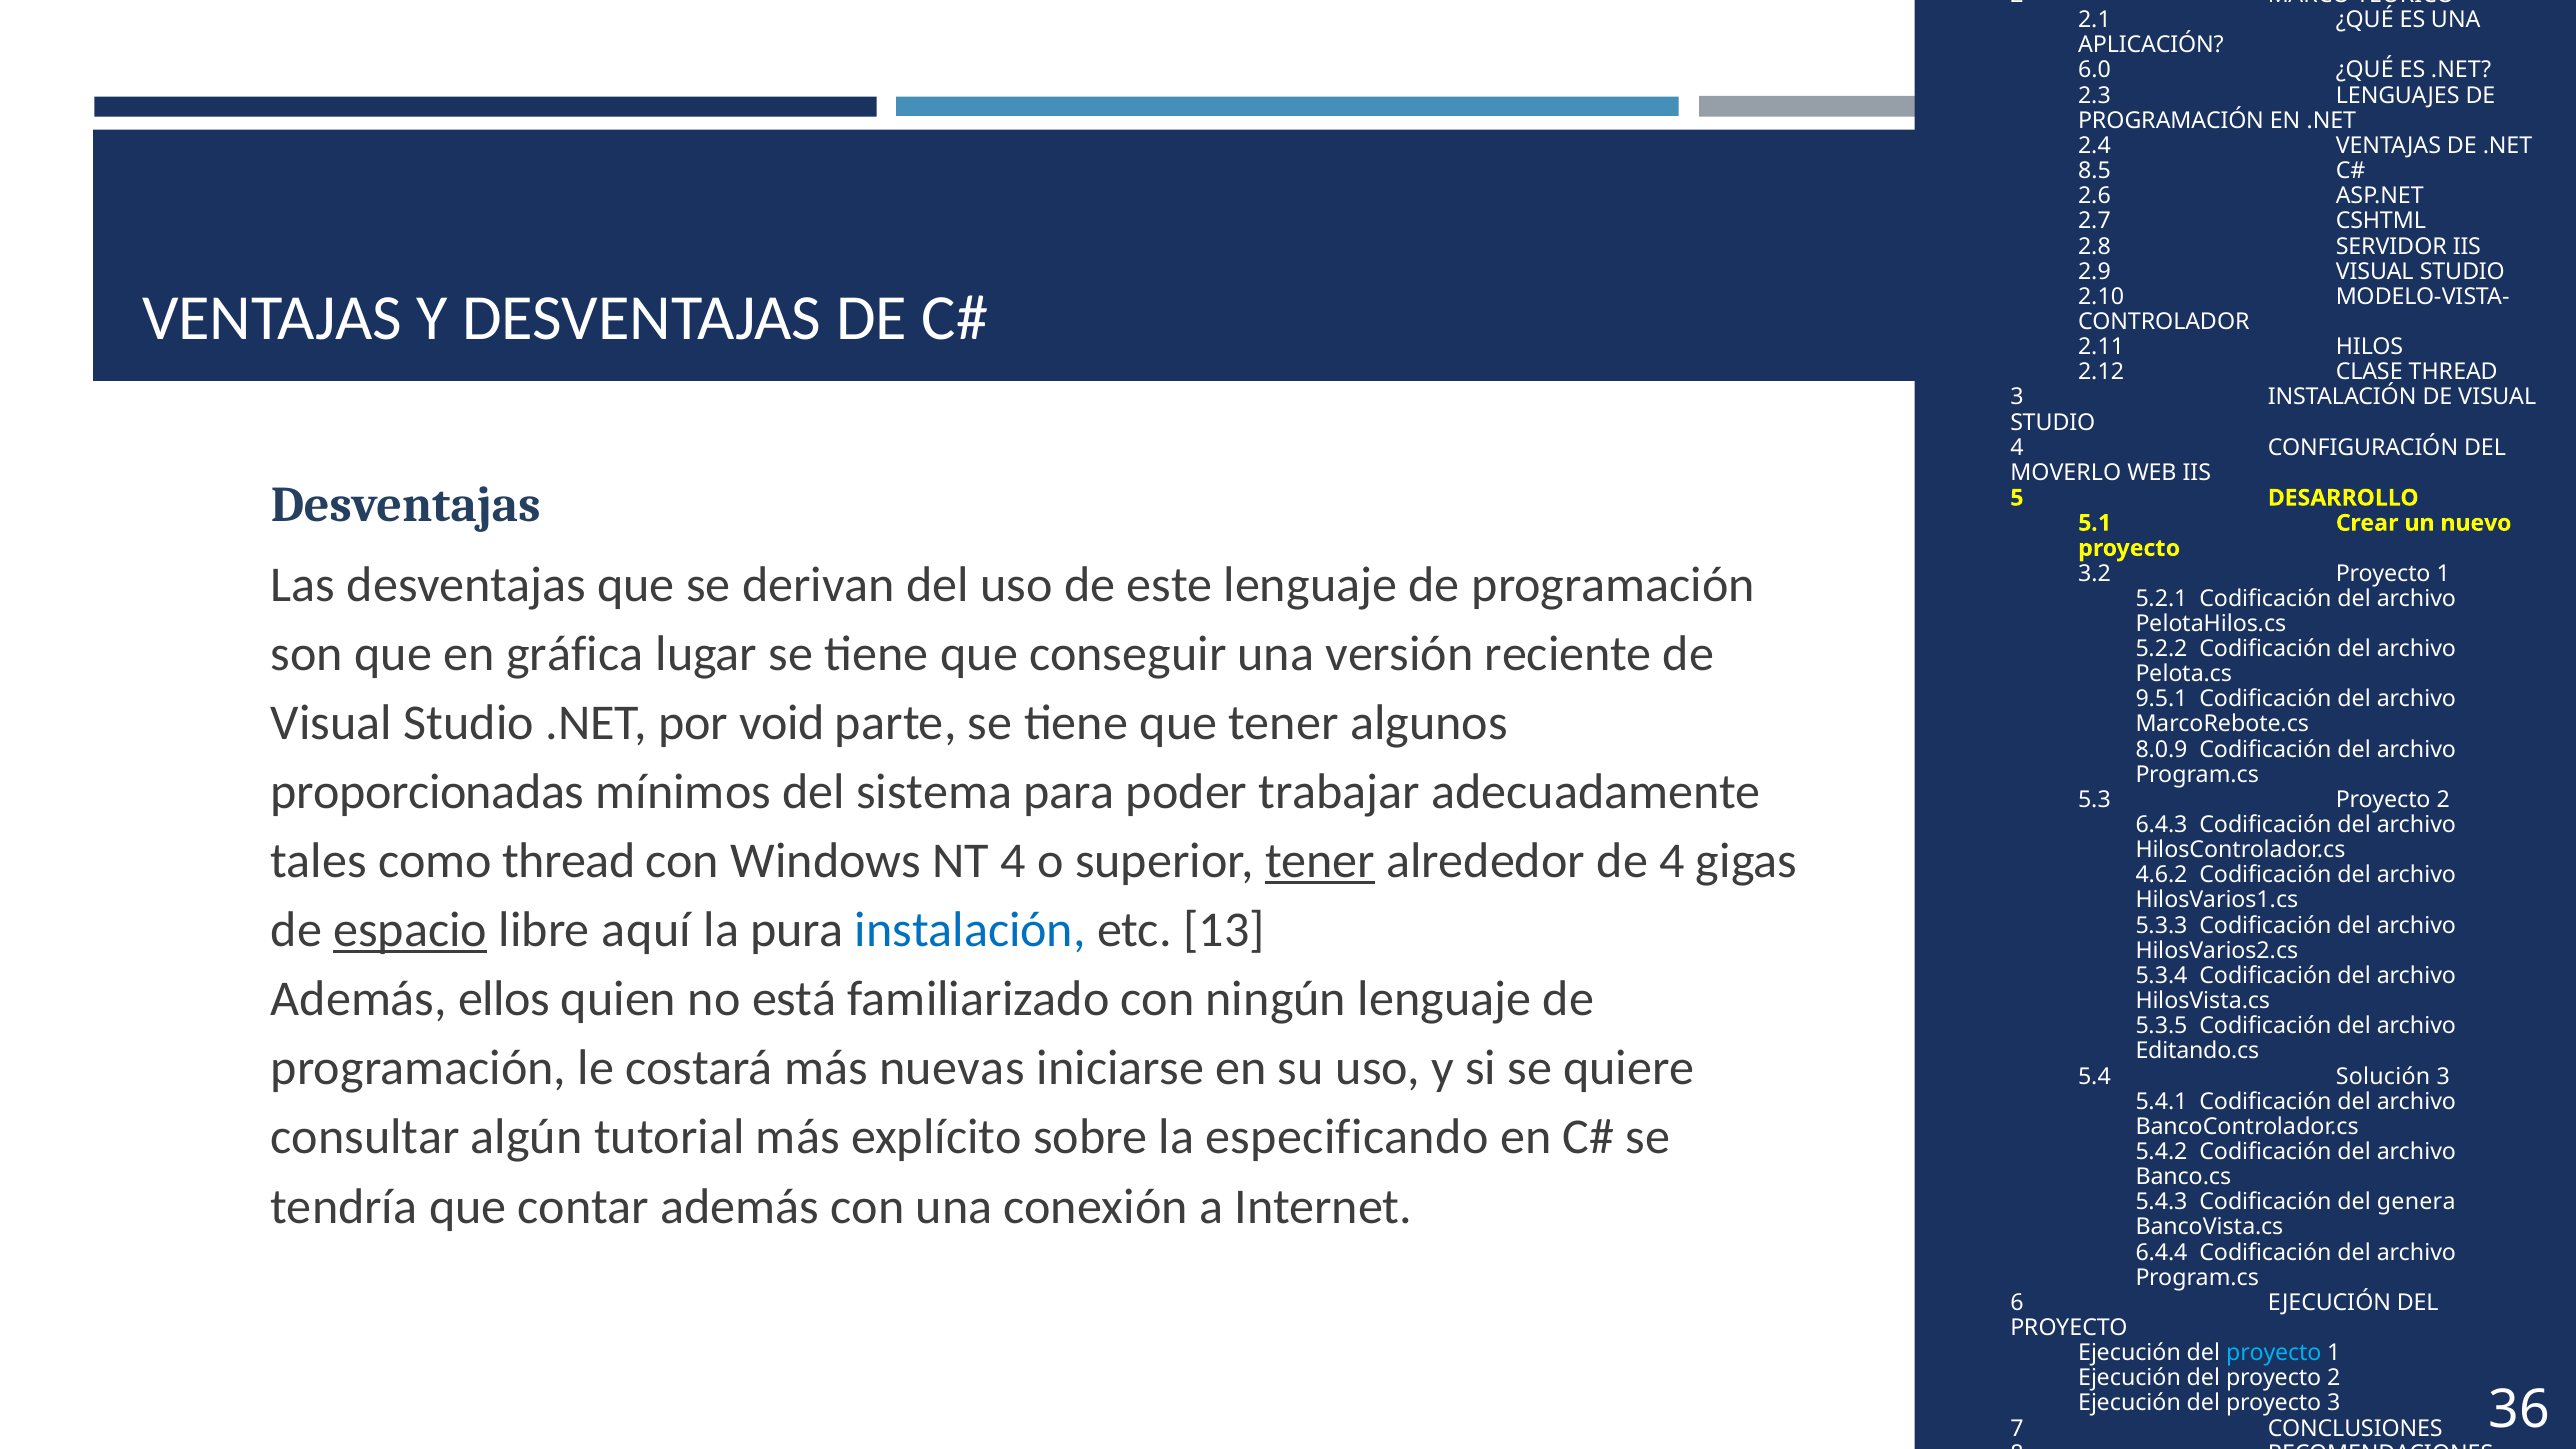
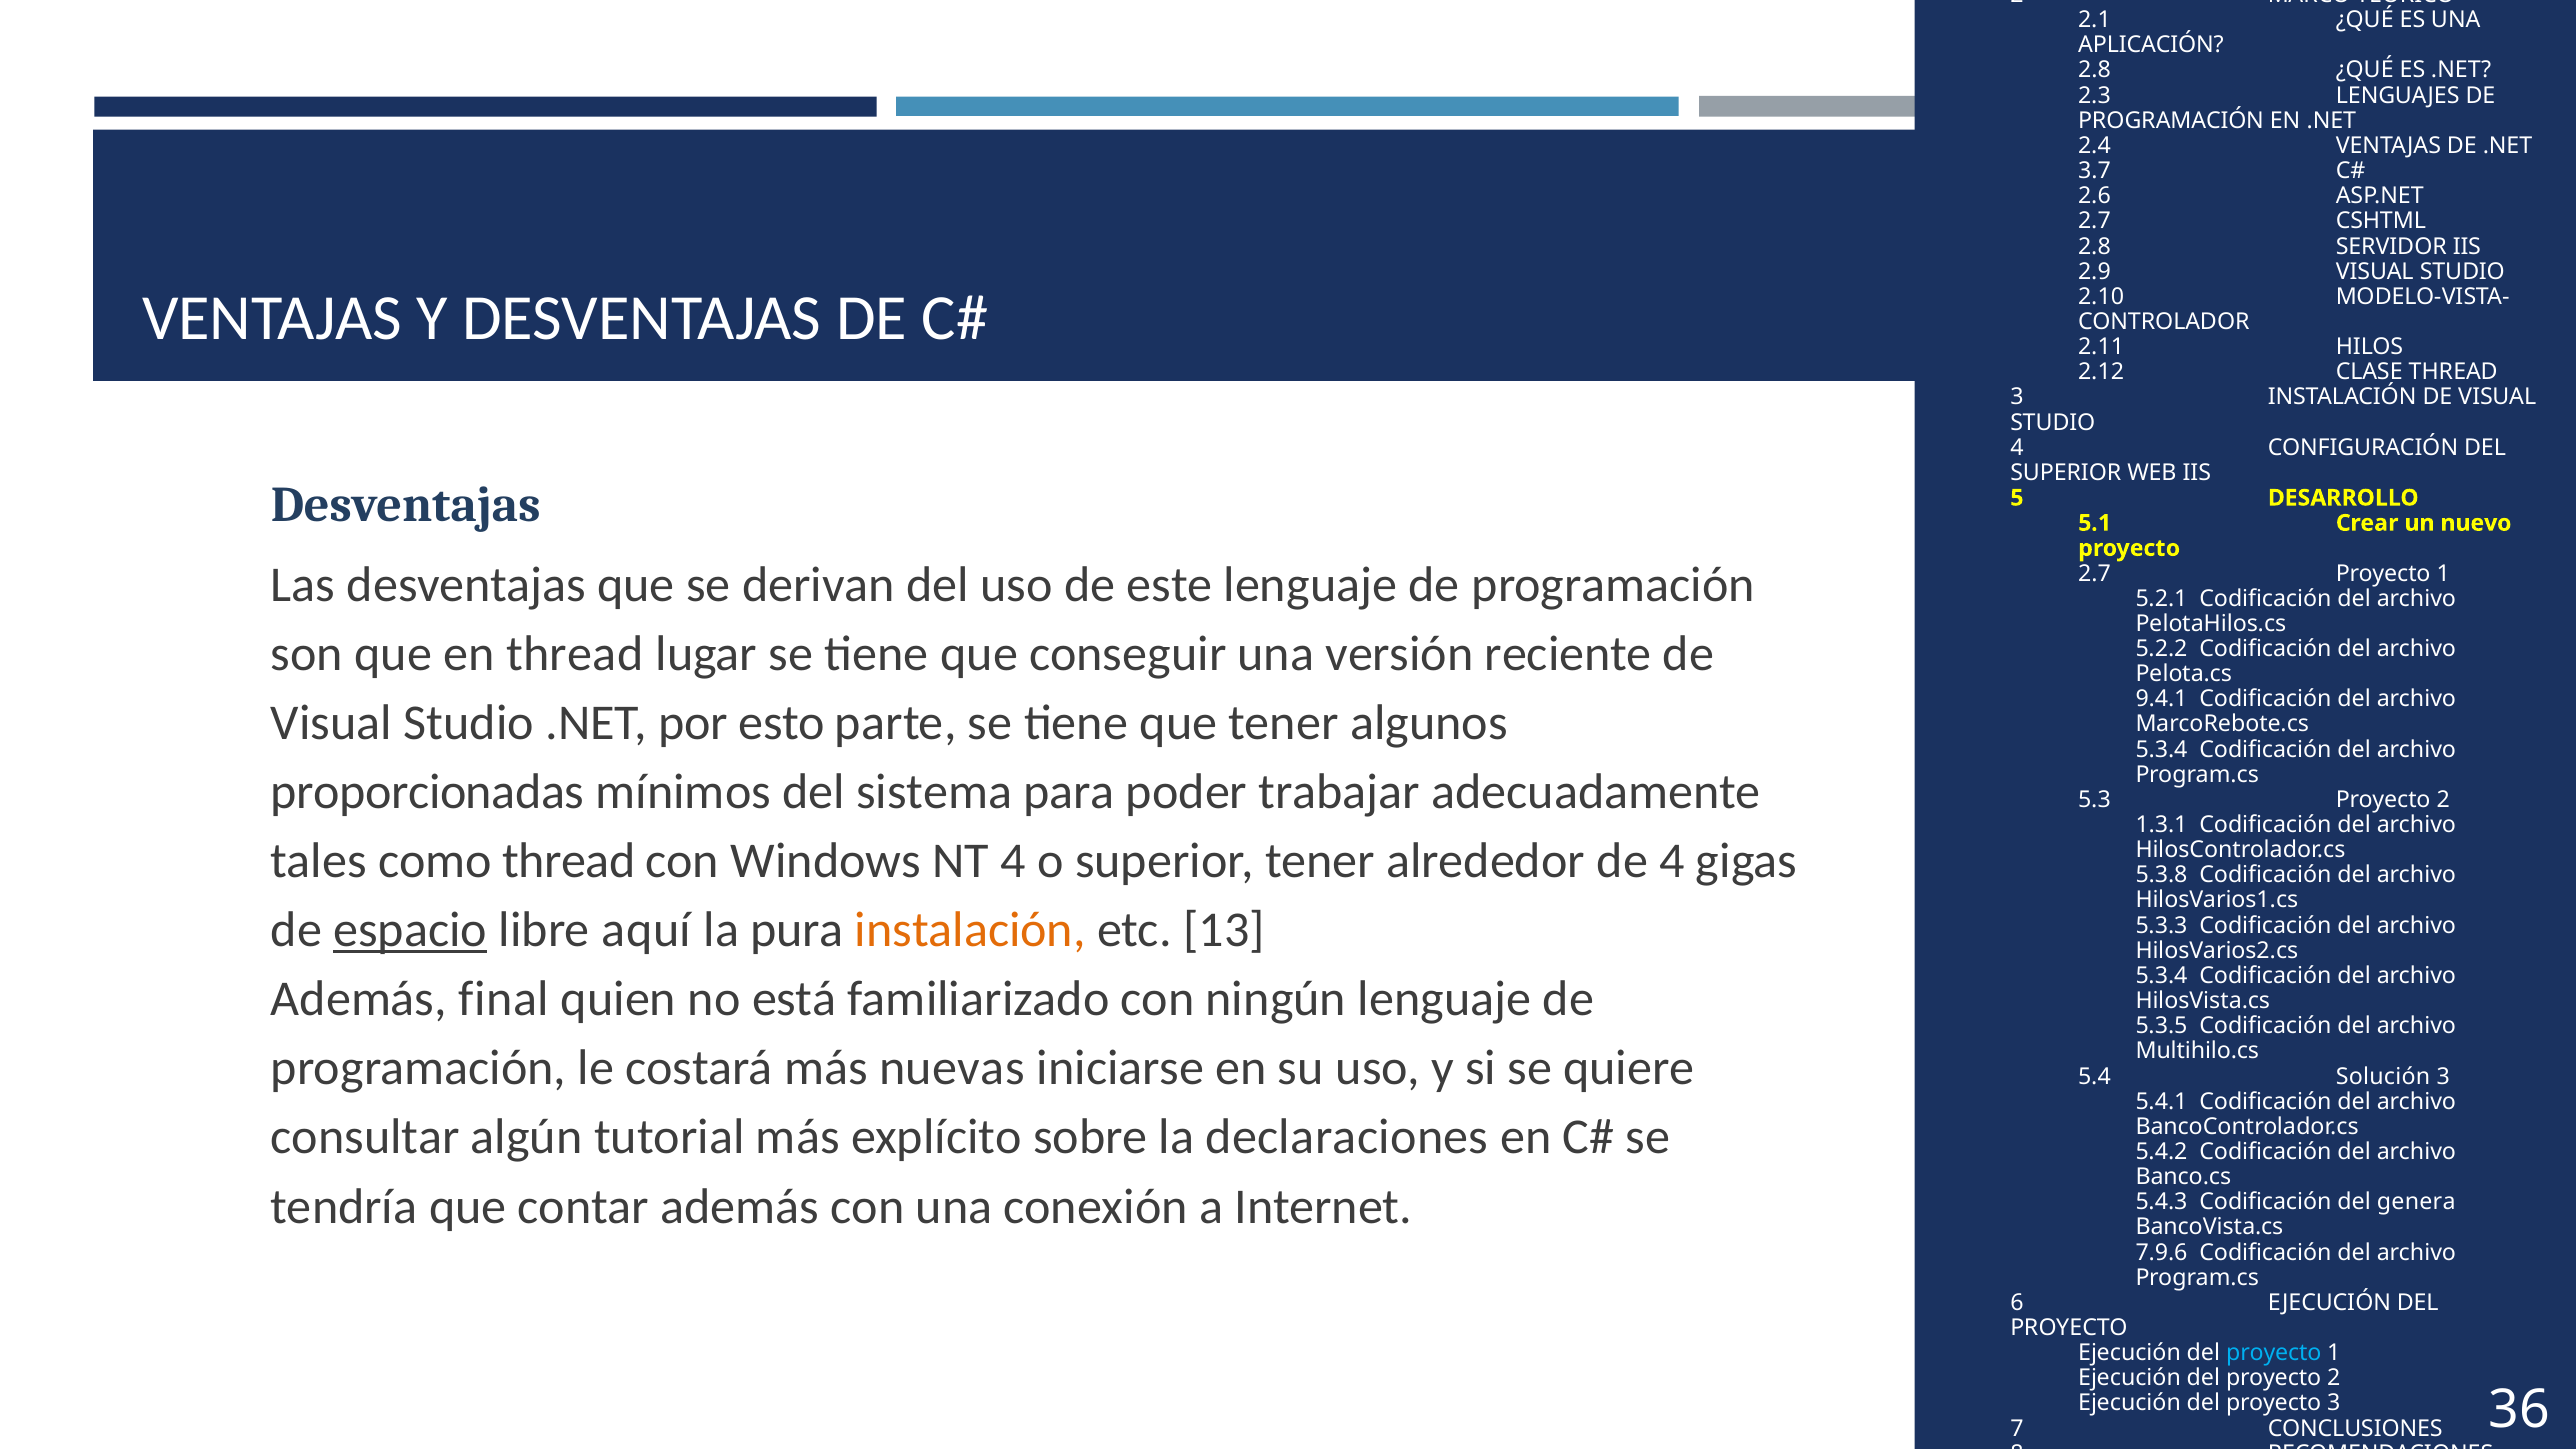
6.0: 6.0 -> 2.8 (2095, 70)
8.5: 8.5 -> 3.7 (2095, 171)
MOVERLO: MOVERLO -> SUPERIOR (2066, 473)
3.2: 3.2 -> 2.7 (2095, 573)
en gráfica: gráfica -> thread (575, 654)
9.5.1: 9.5.1 -> 9.4.1 (2162, 699)
void: void -> esto (782, 723)
8.0.9: 8.0.9 -> 5.3.4 (2162, 749)
6.4.3: 6.4.3 -> 1.3.1 (2162, 825)
tener underline: present -> none (1320, 861)
4.6.2: 4.6.2 -> 5.3.8 (2162, 875)
instalación colour: blue -> orange (970, 930)
ellos: ellos -> final (504, 999)
Editando.cs: Editando.cs -> Multihilo.cs (2197, 1051)
especificando: especificando -> declaraciones (1347, 1137)
6.4.4: 6.4.4 -> 7.9.6 (2162, 1252)
